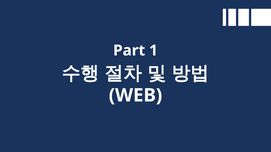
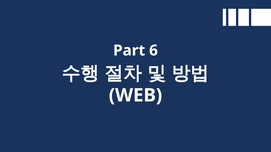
1: 1 -> 6 (153, 51)
